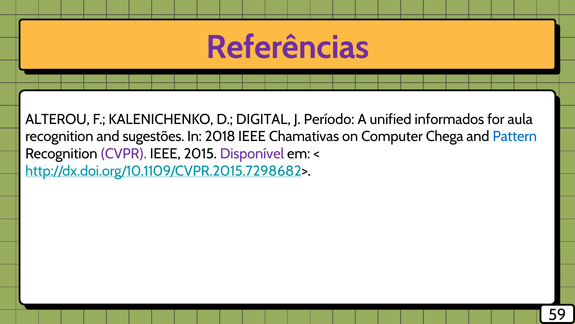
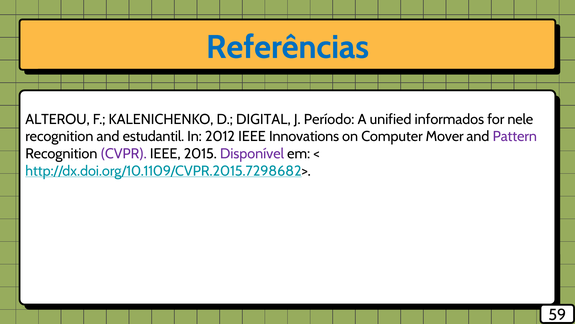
Referências colour: purple -> blue (288, 47)
aula: aula -> nele (520, 119)
sugestões: sugestões -> estudantil (153, 136)
2018: 2018 -> 2012 (220, 136)
Chamativas: Chamativas -> Innovations (304, 136)
Chega: Chega -> Mover (445, 136)
Pattern colour: blue -> purple (515, 136)
